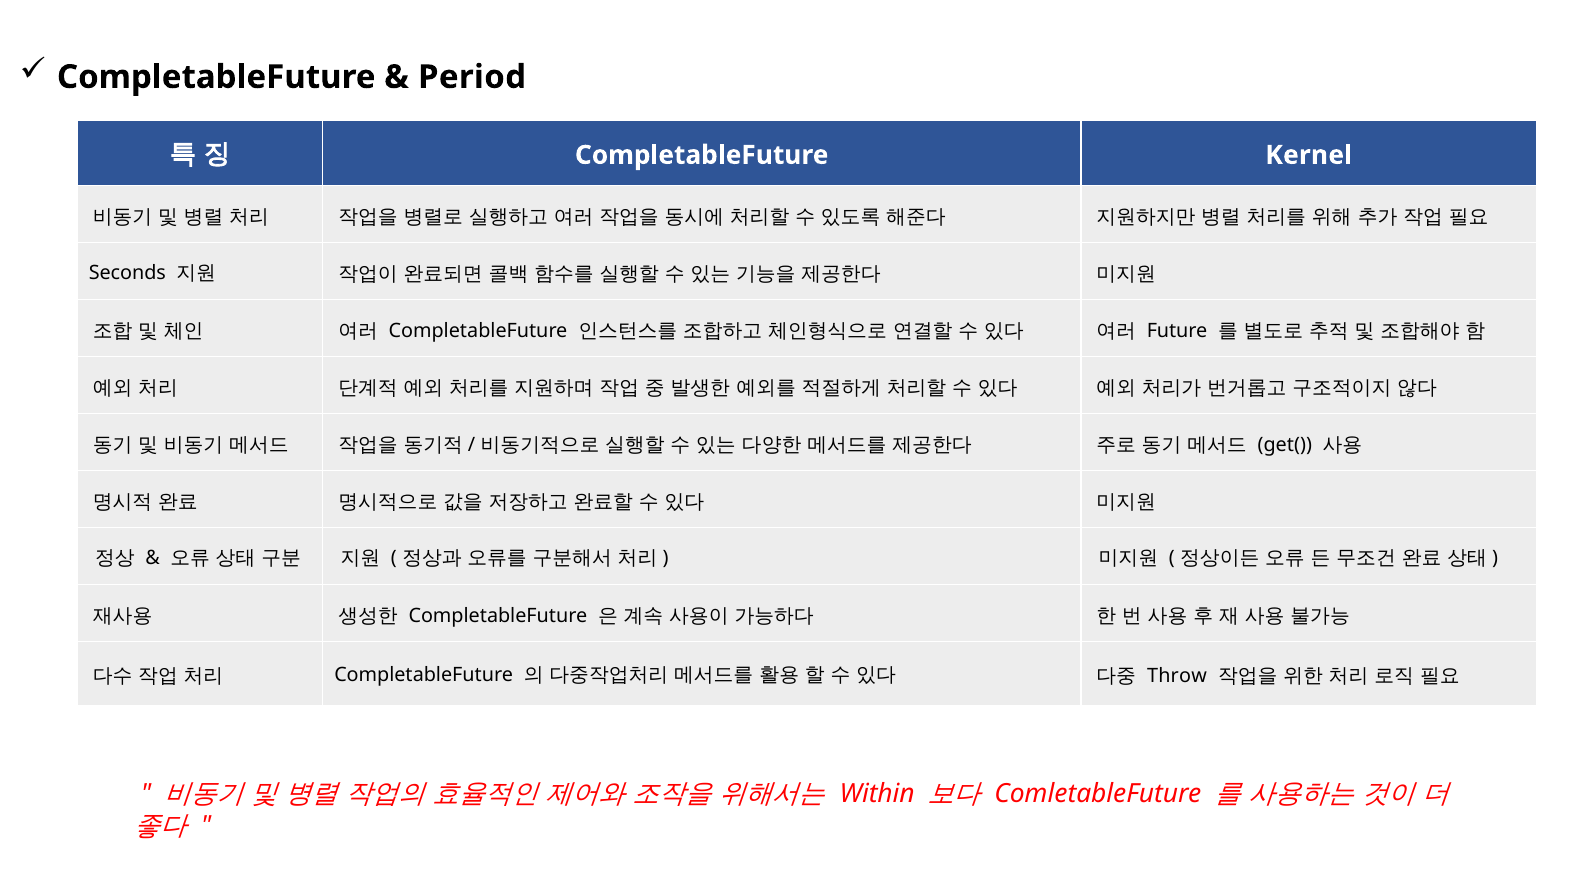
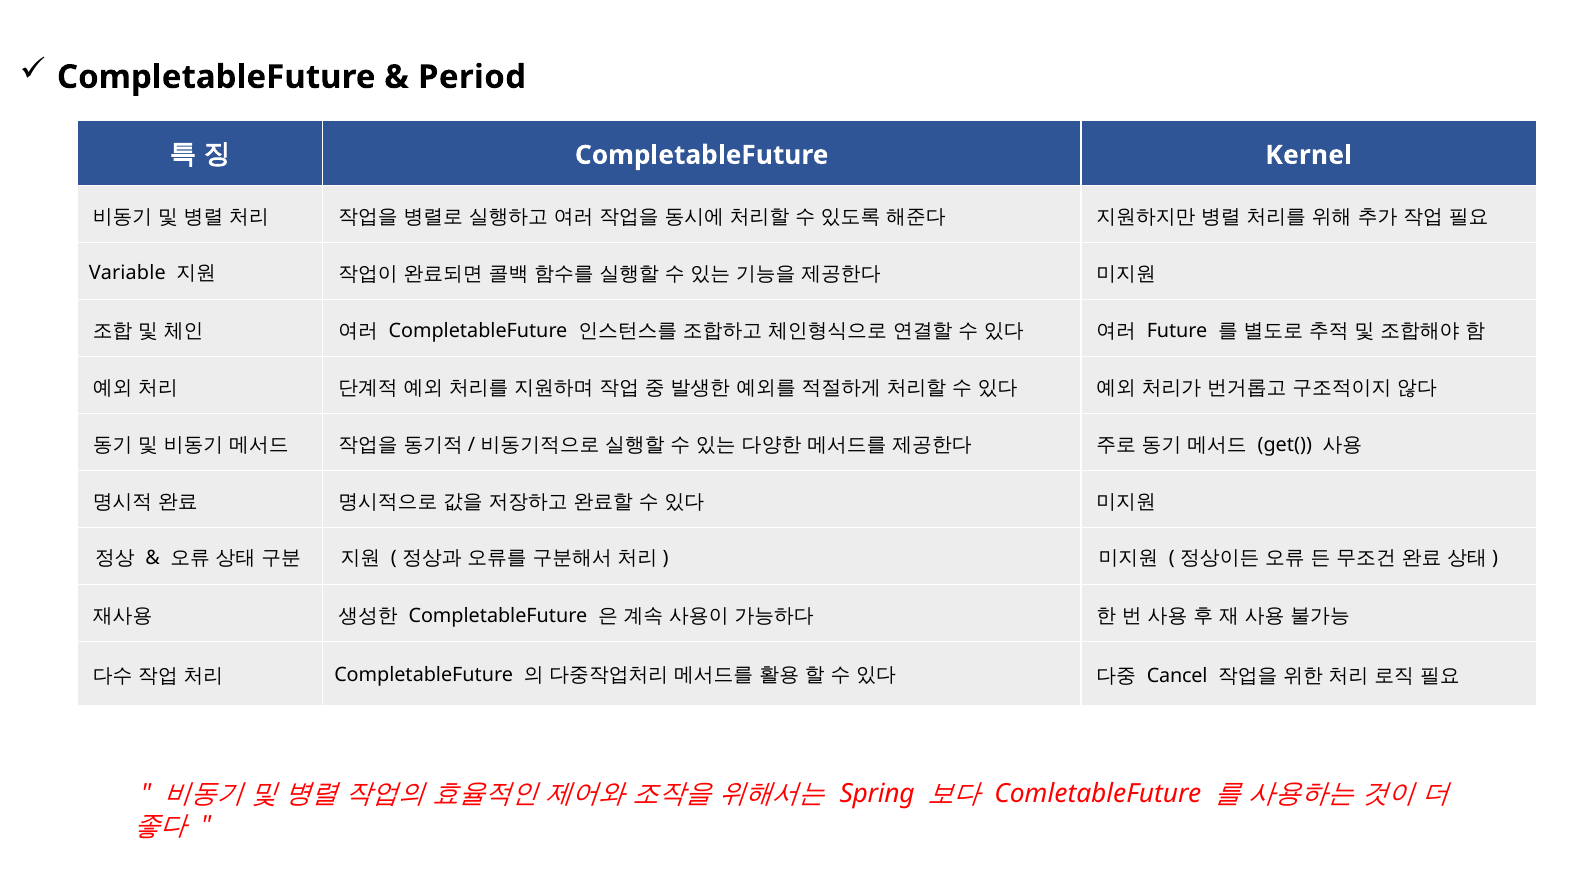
Seconds: Seconds -> Variable (127, 273)
Throw: Throw -> Cancel (1177, 676)
Within: Within -> Spring (877, 795)
